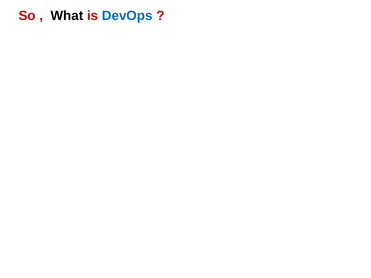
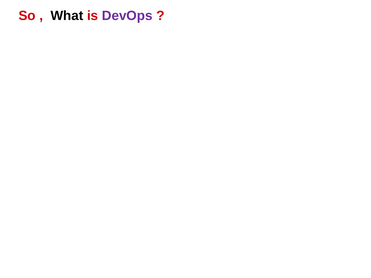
DevOps colour: blue -> purple (127, 16)
